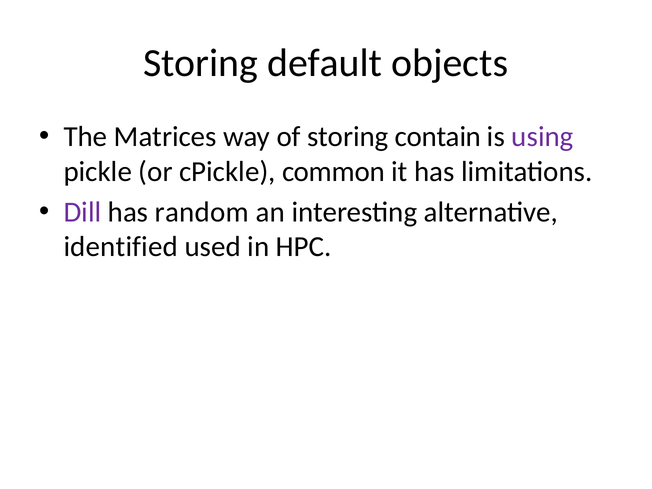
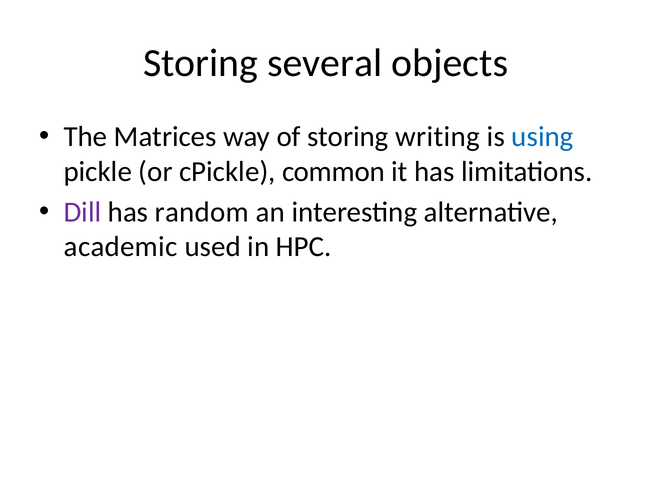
default: default -> several (325, 63)
contain: contain -> writing (438, 137)
using colour: purple -> blue (542, 137)
identified: identified -> academic (121, 247)
